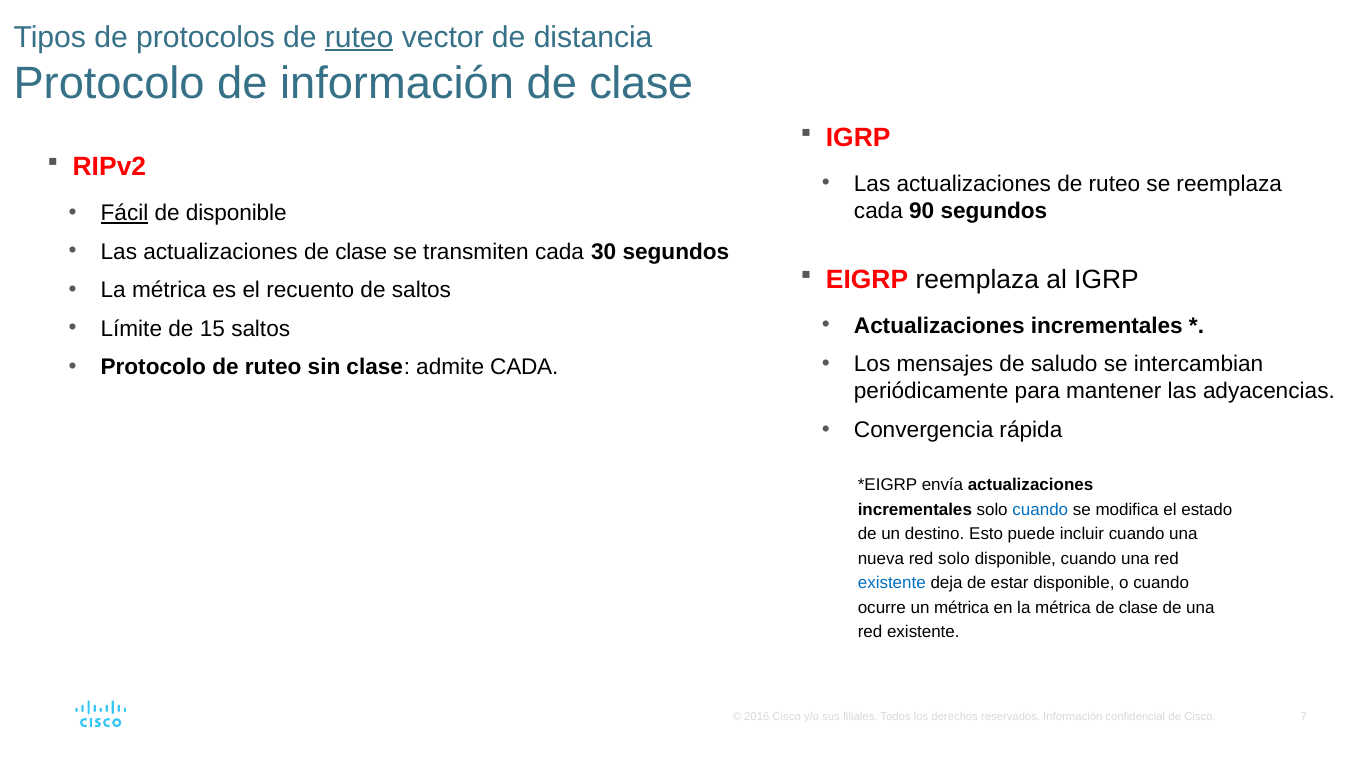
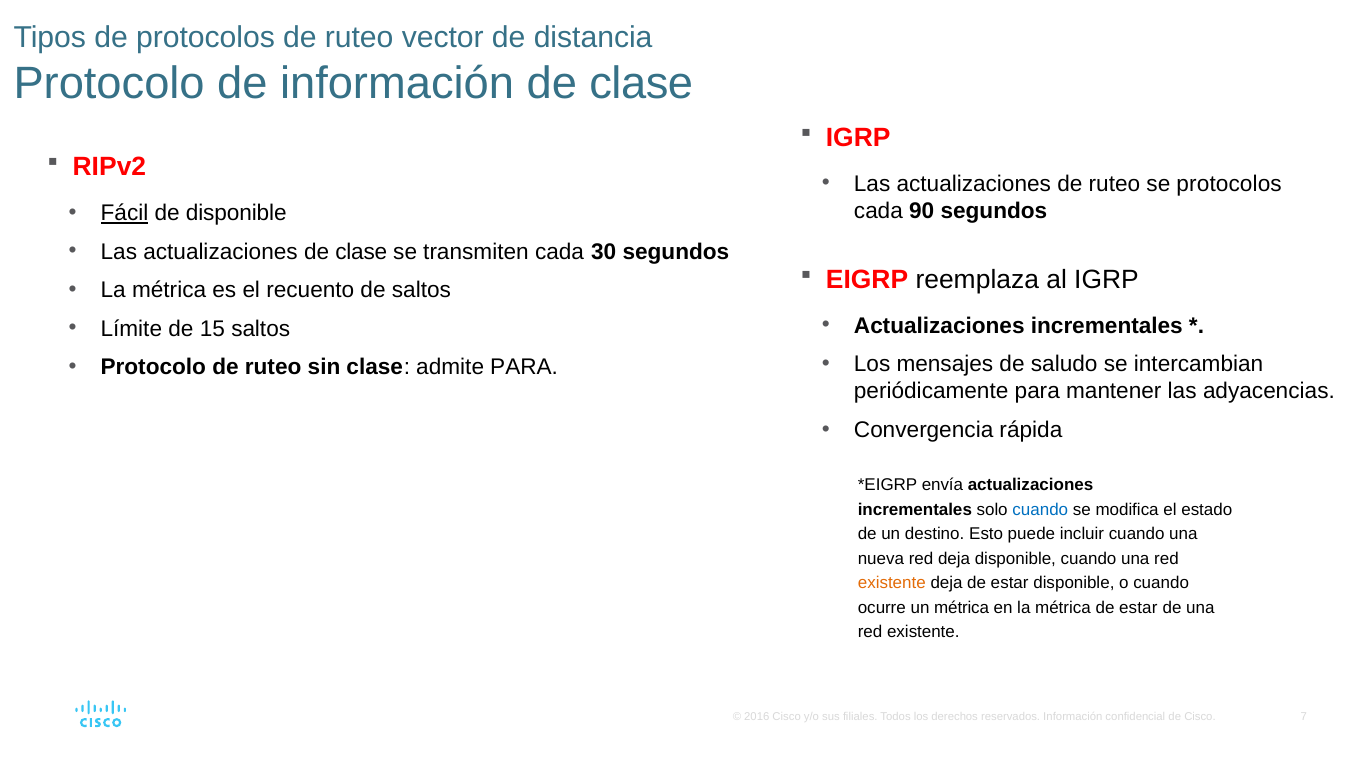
ruteo underline: present -> none (359, 37)
se reemplaza: reemplaza -> protocolos (1229, 184)
admite CADA: CADA -> PARA (524, 367)
red solo: solo -> deja (954, 558)
existente colour: blue -> orange (892, 583)
métrica de clase: clase -> estar (1138, 608)
